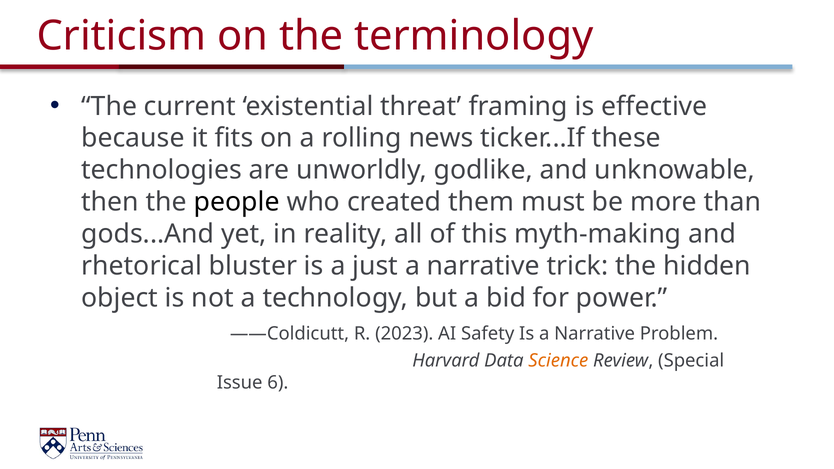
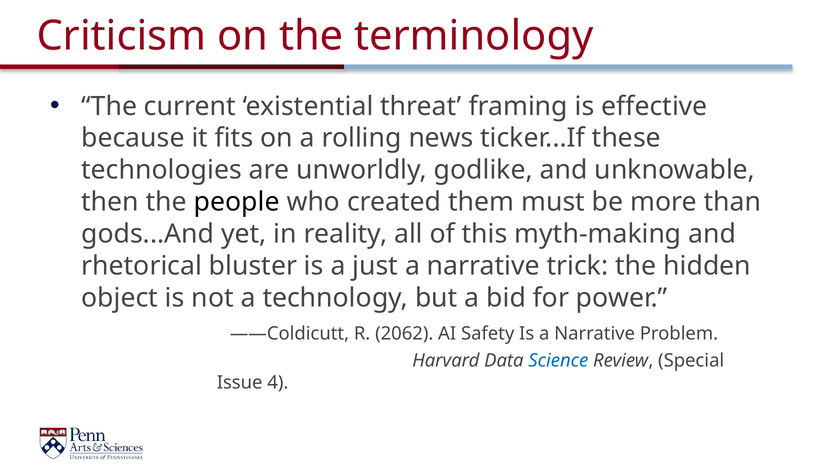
2023: 2023 -> 2062 (404, 334)
Science colour: orange -> blue (558, 361)
6: 6 -> 4 (278, 383)
